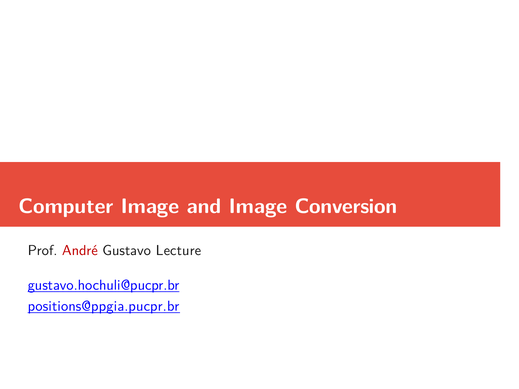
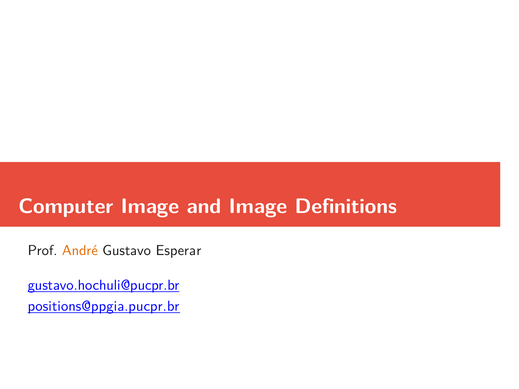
Conversion: Conversion -> Definitions (346, 206)
André colour: red -> orange (80, 251)
Lecture: Lecture -> Esperar (179, 251)
